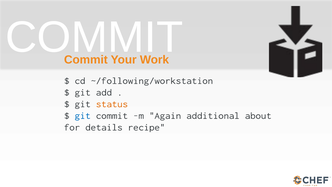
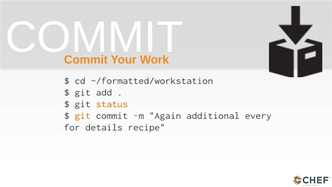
~/following/workstation: ~/following/workstation -> ~/formatted/workstation (152, 81)
git colour: blue -> orange (83, 115)
about: about -> every (258, 115)
